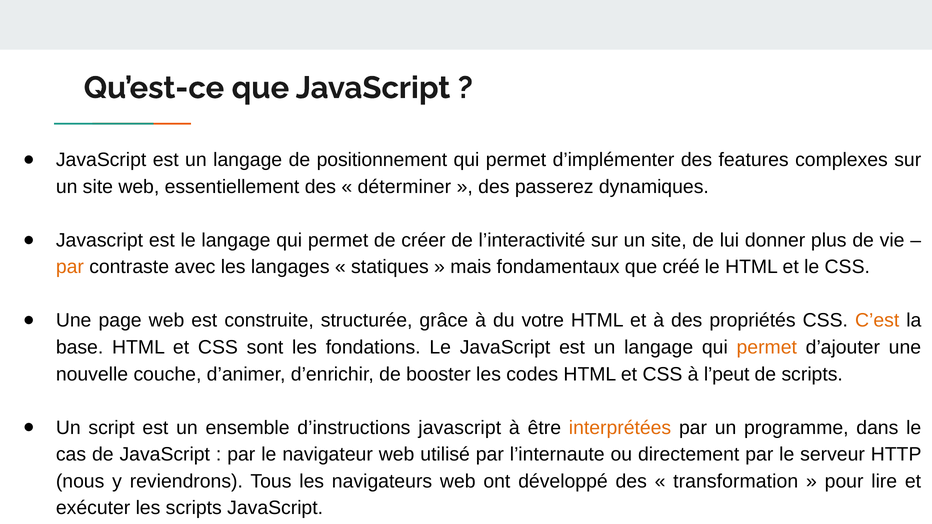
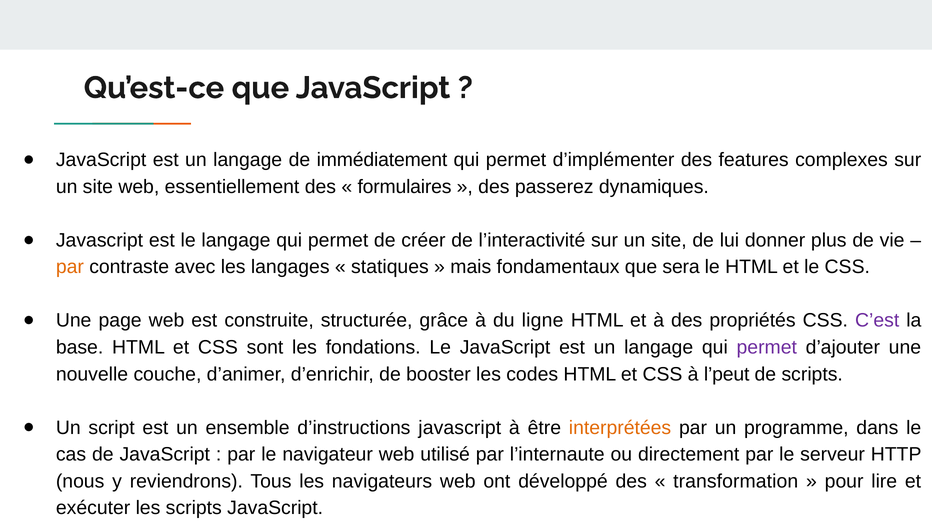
positionnement: positionnement -> immédiatement (382, 160)
déterminer: déterminer -> formulaires (405, 187)
créé: créé -> sera (681, 267)
votre: votre -> ligne (543, 321)
C’est colour: orange -> purple (877, 321)
permet colour: orange -> purple (767, 348)
